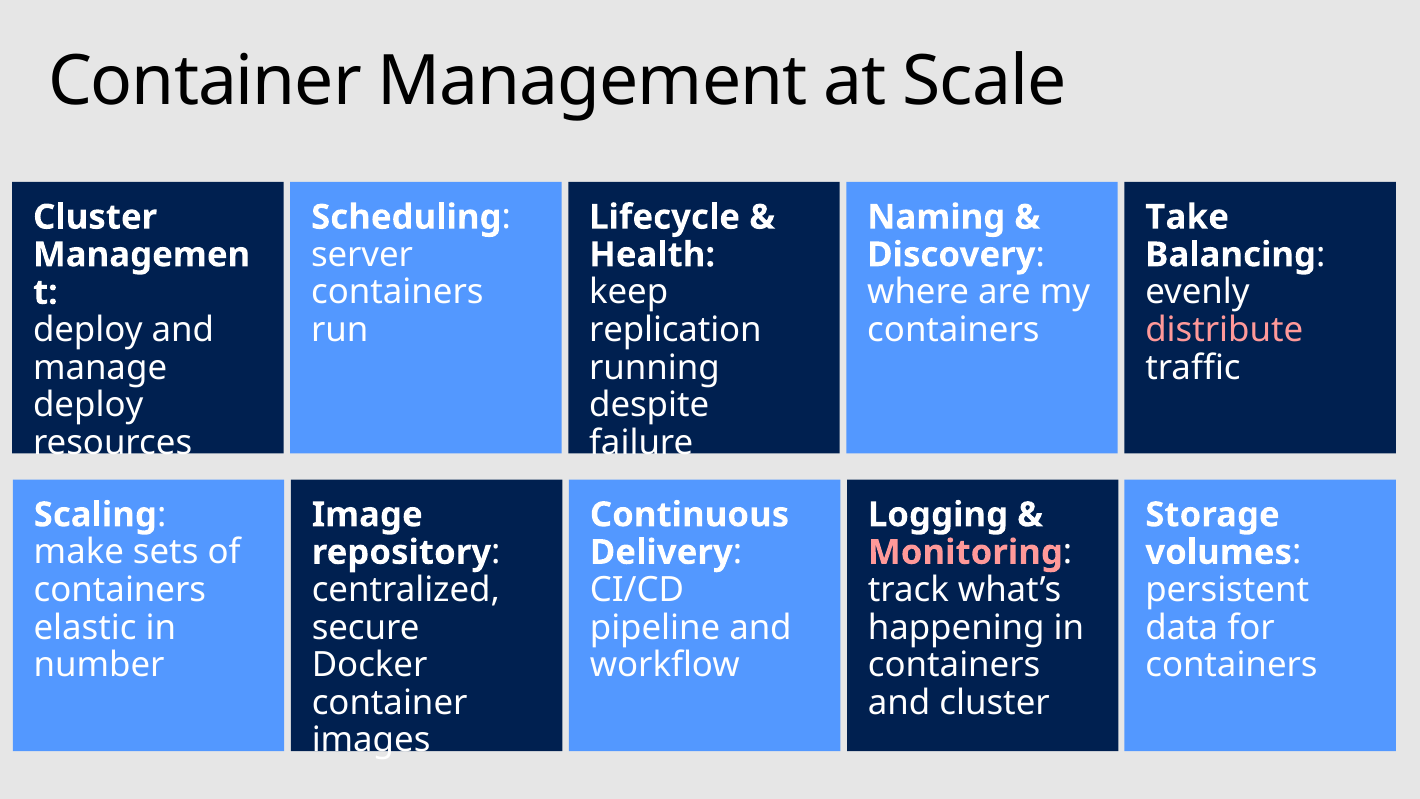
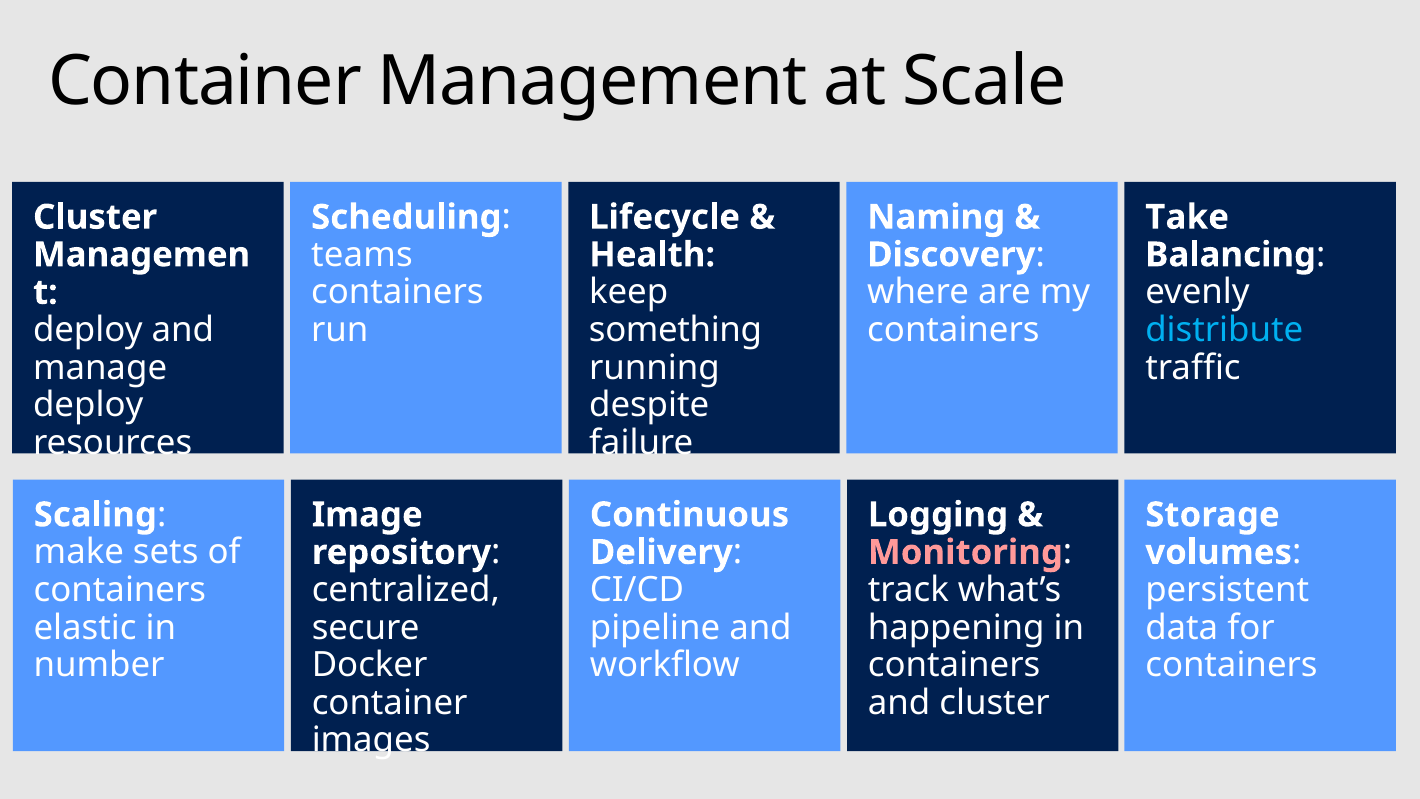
server: server -> teams (362, 255)
replication: replication -> something (676, 330)
distribute colour: pink -> light blue (1224, 330)
